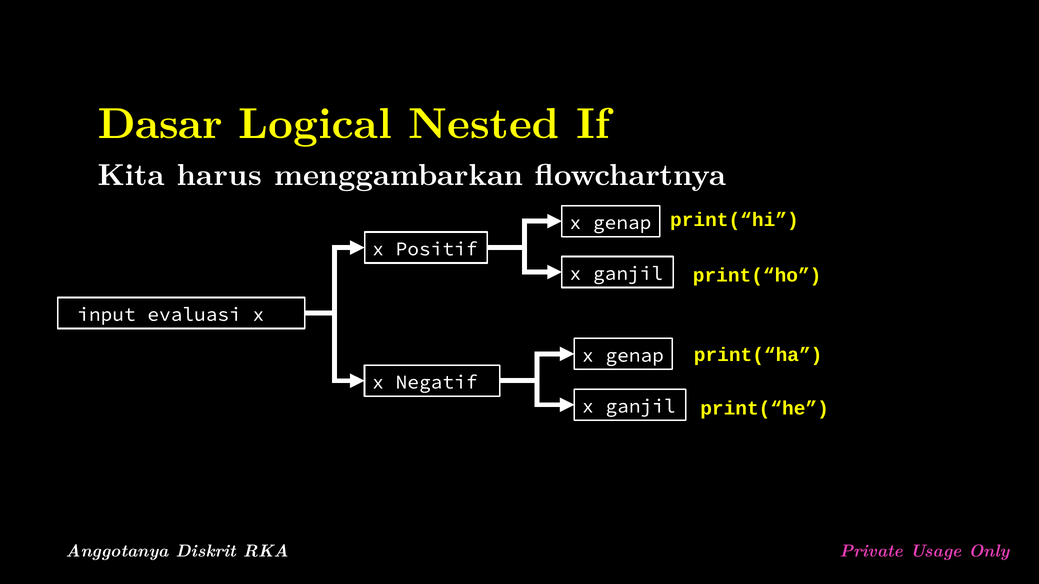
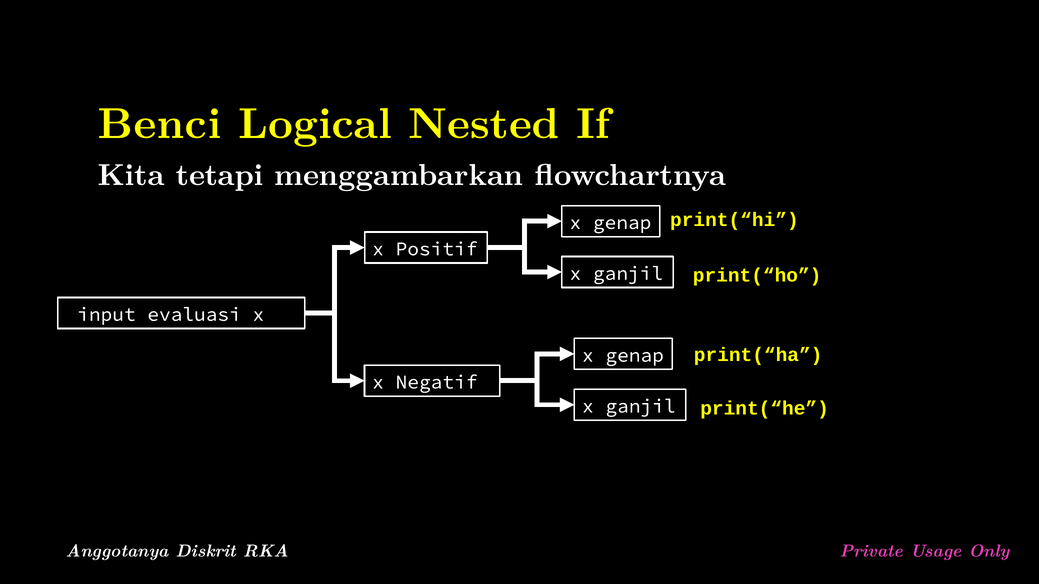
Dasar: Dasar -> Benci (160, 124)
harus: harus -> tetapi (220, 176)
